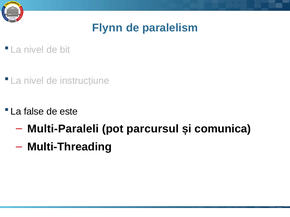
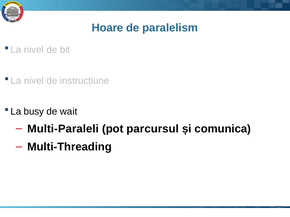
Flynn: Flynn -> Hoare (107, 28)
false: false -> busy (34, 112)
este: este -> wait (69, 112)
